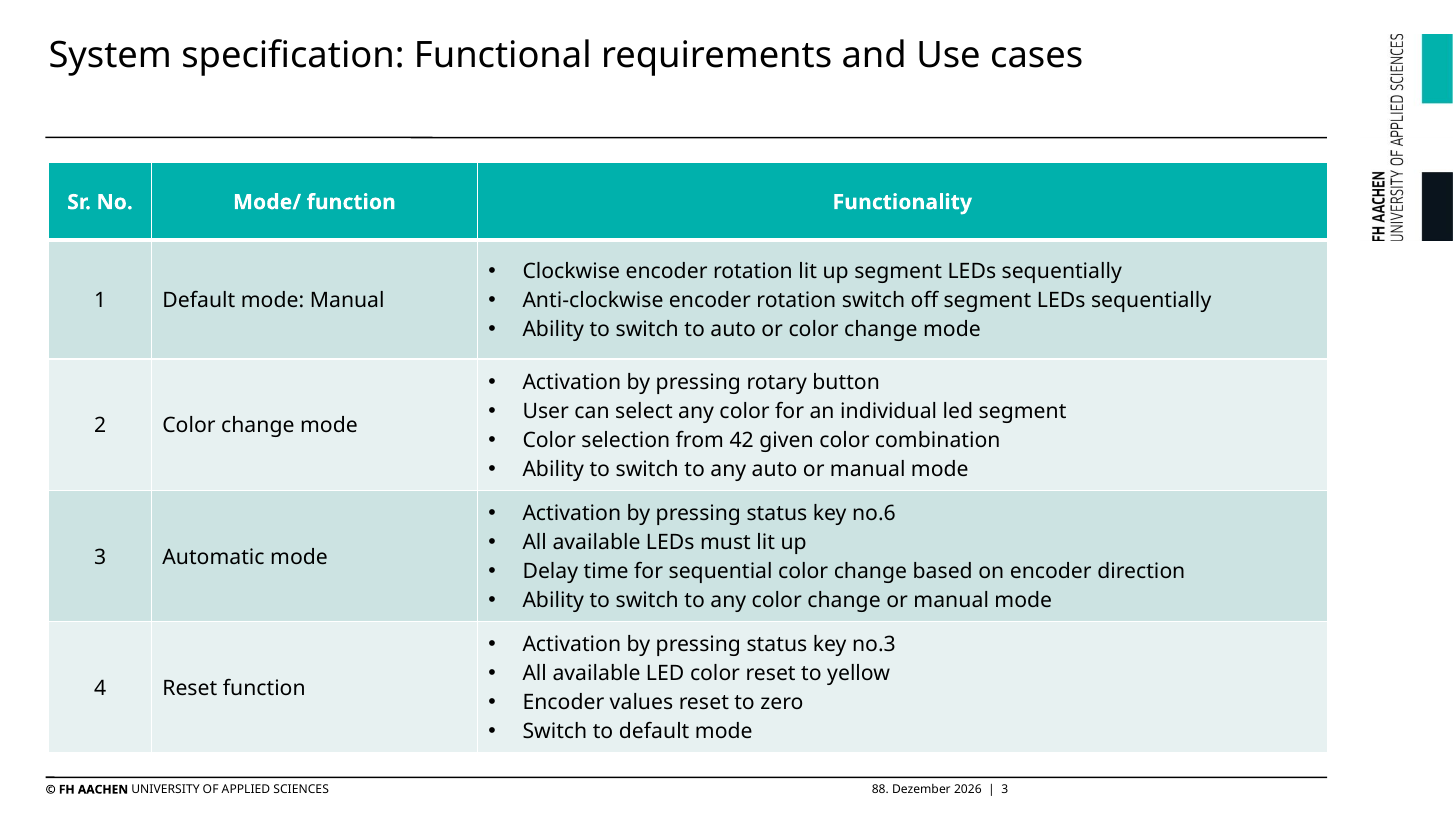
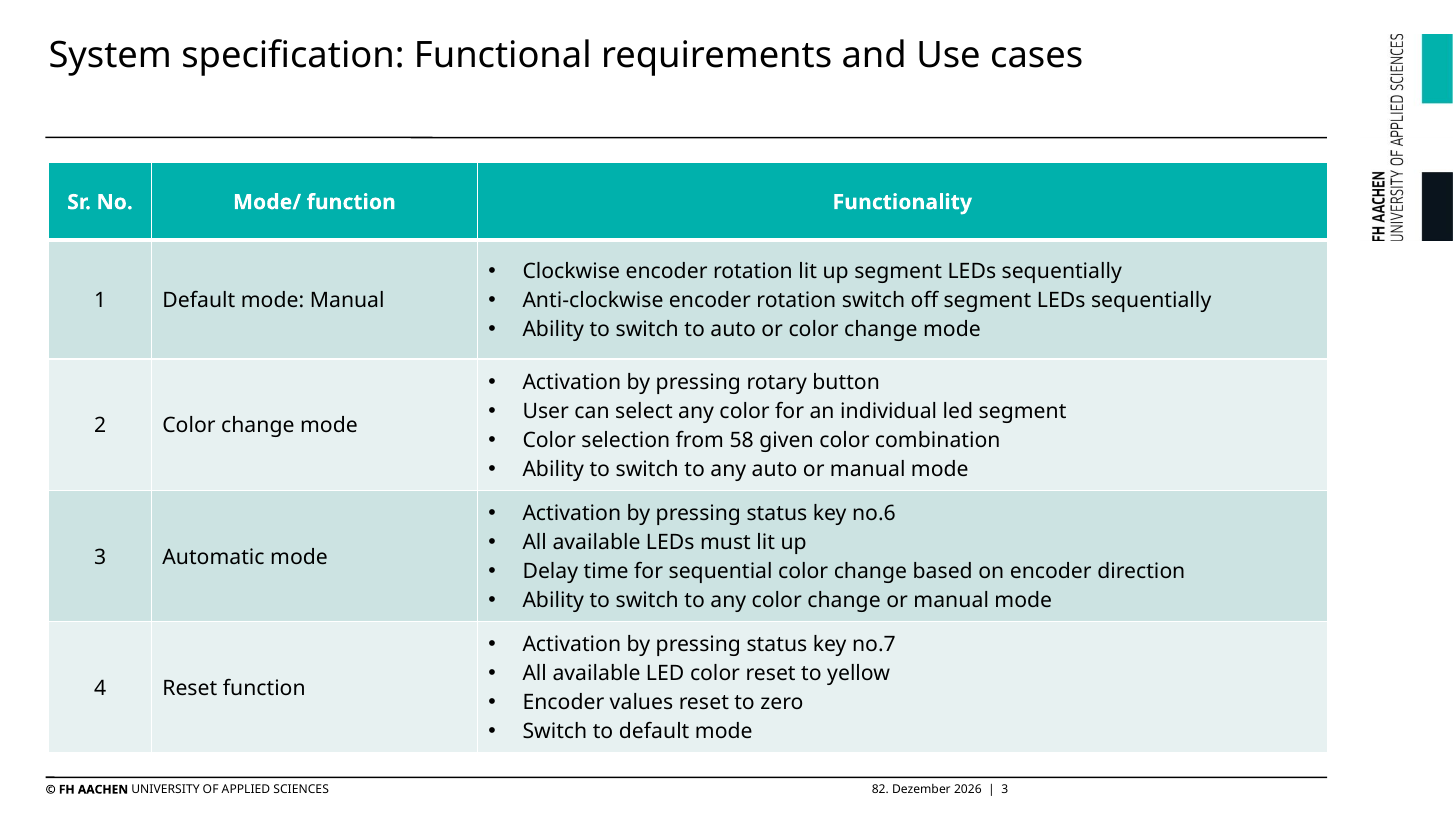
42: 42 -> 58 (742, 440)
no.3: no.3 -> no.7 (874, 644)
88: 88 -> 82 (880, 789)
